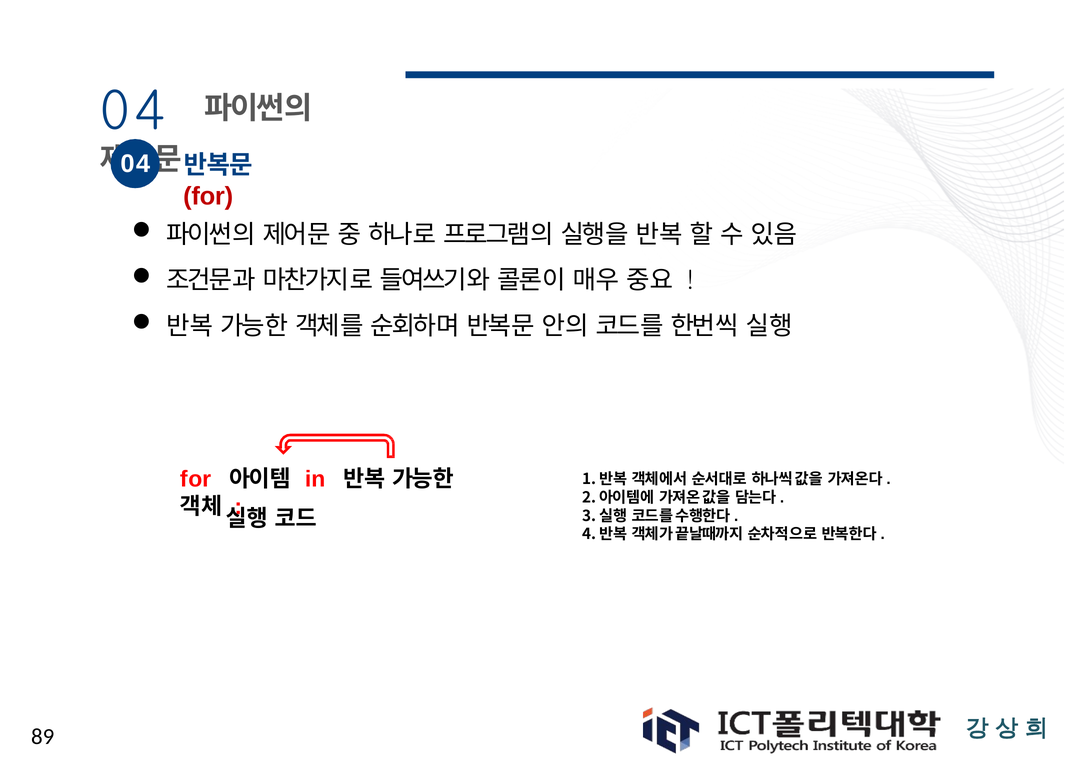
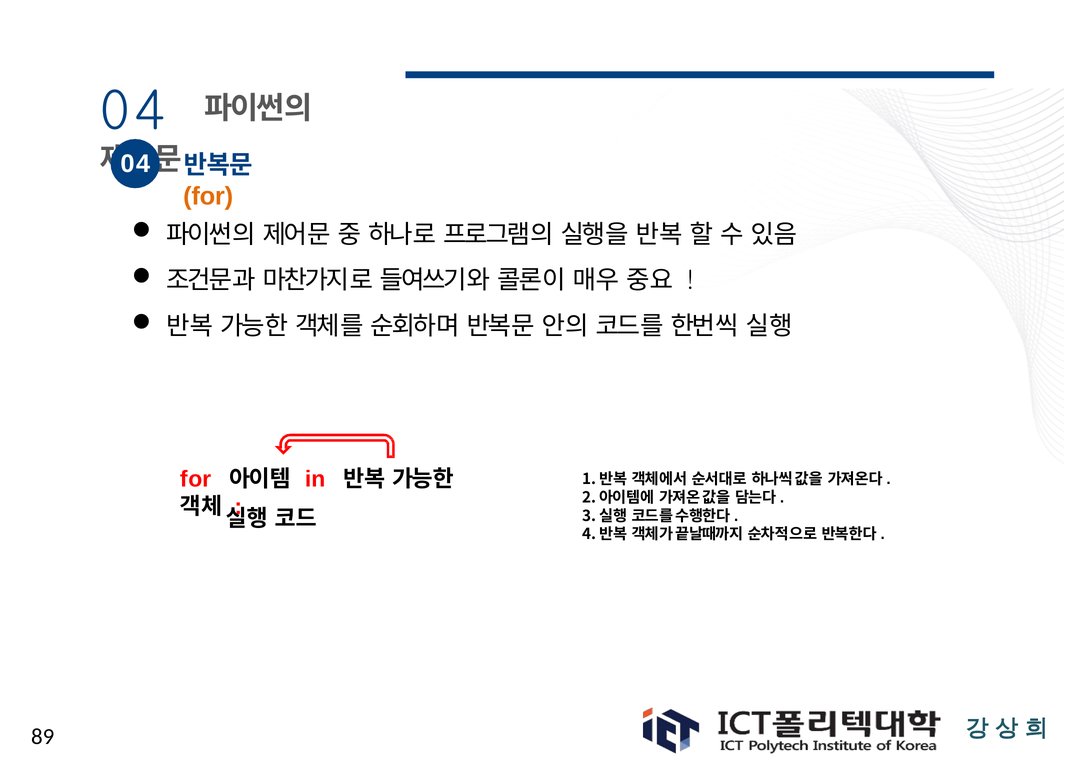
for colour: red -> orange (208, 196)
